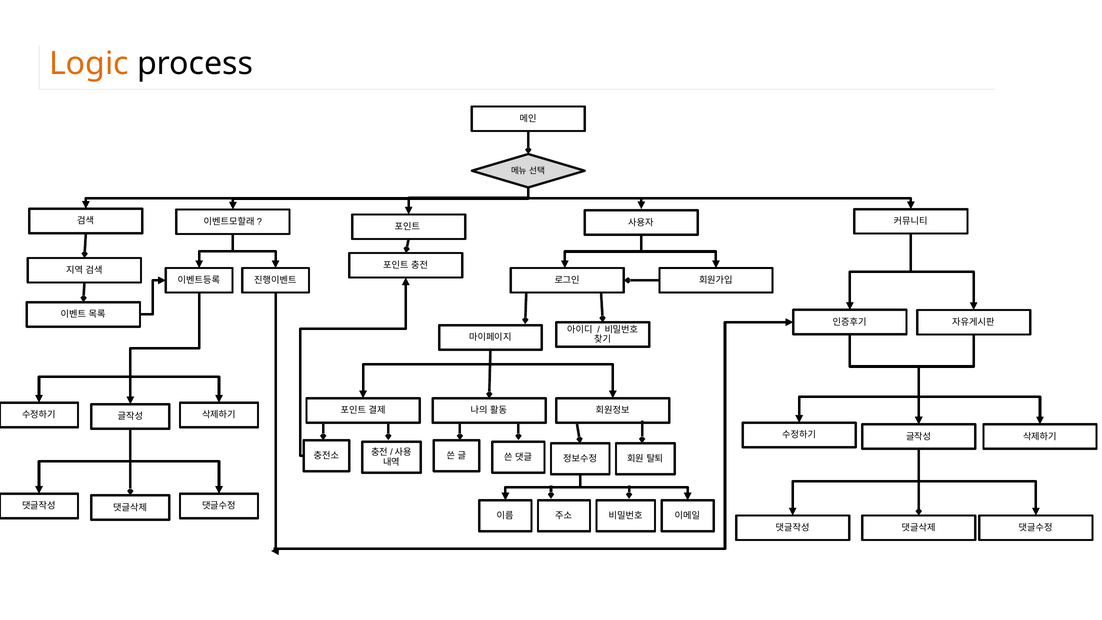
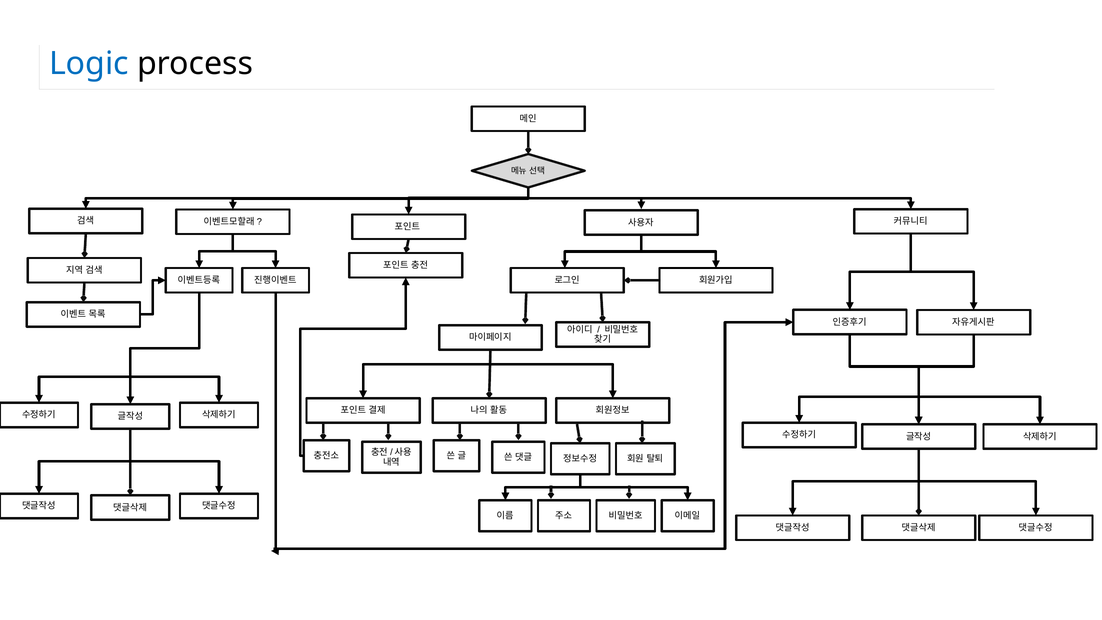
Logic colour: orange -> blue (89, 63)
